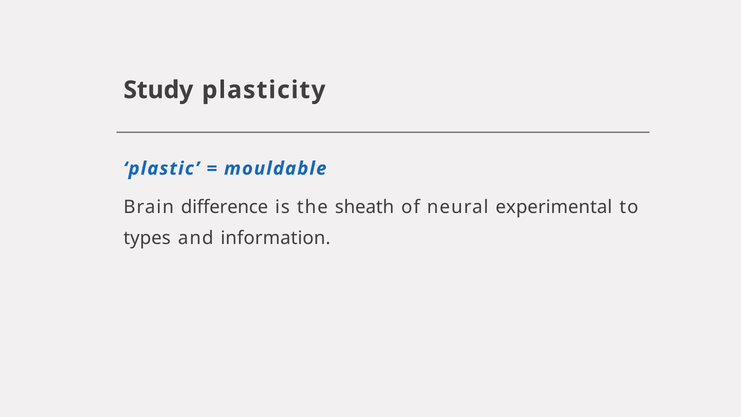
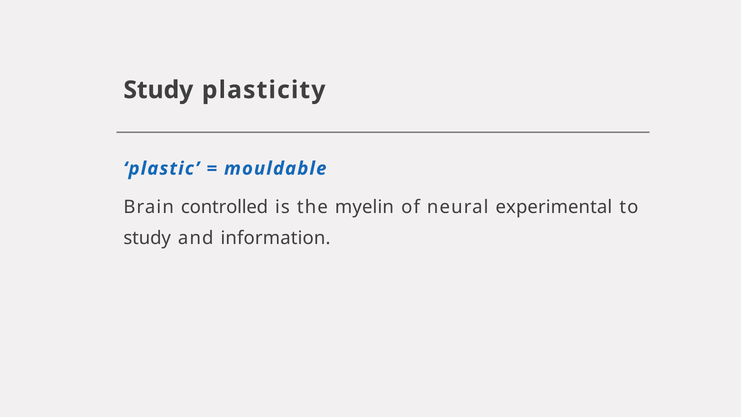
difference: difference -> controlled (225, 207)
sheath: sheath -> myelin (364, 207)
types: types -> study (147, 238)
